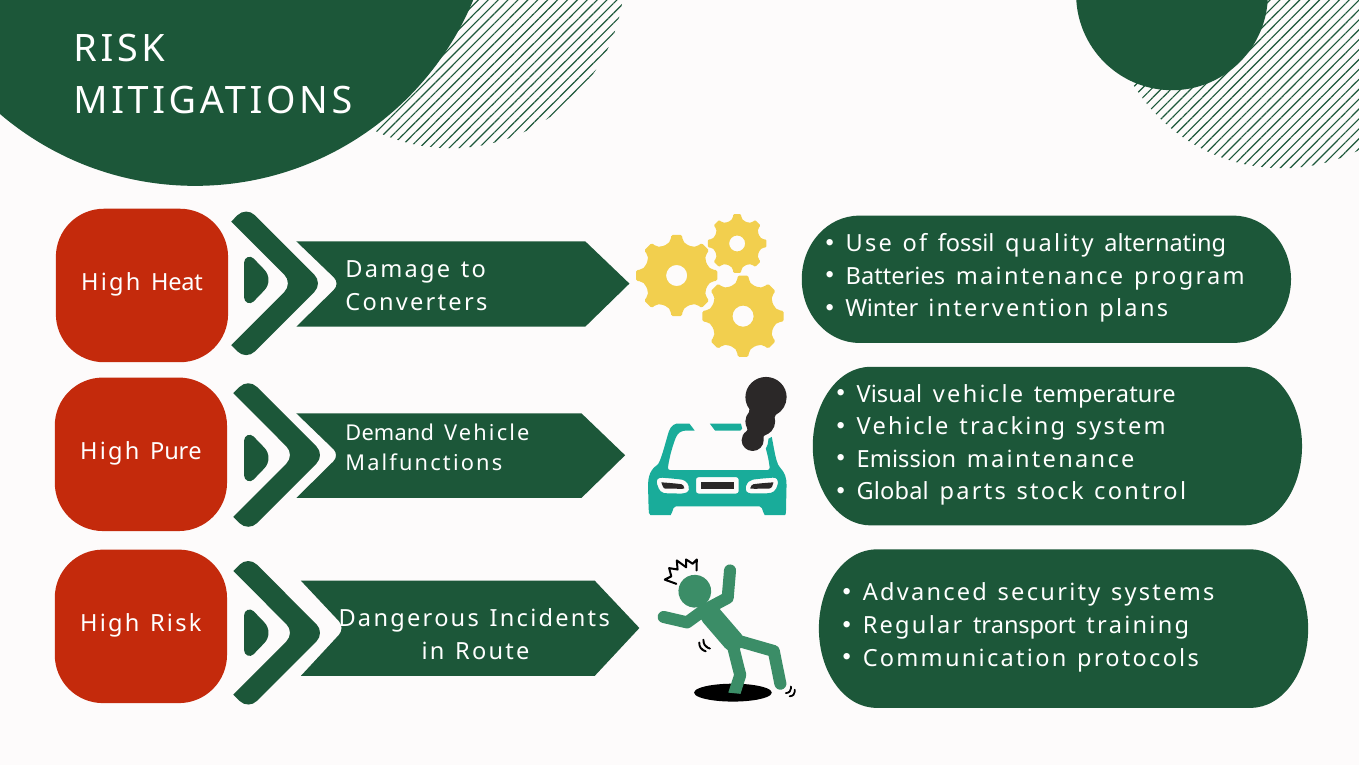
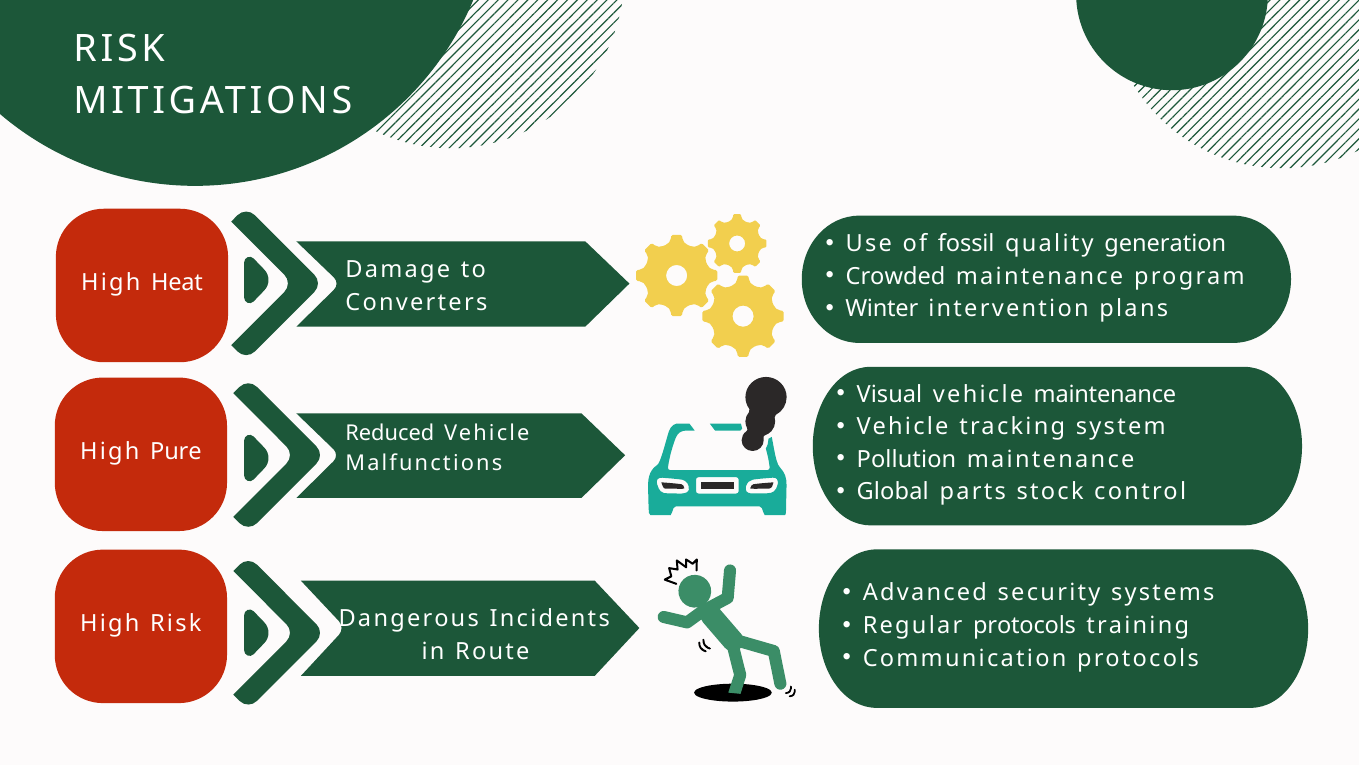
alternating: alternating -> generation (1165, 244)
Batteries: Batteries -> Crowded (895, 276)
vehicle temperature: temperature -> maintenance (1105, 394)
Demand: Demand -> Reduced (390, 433)
Emission: Emission -> Pollution (906, 459)
Regular transport: transport -> protocols (1025, 625)
